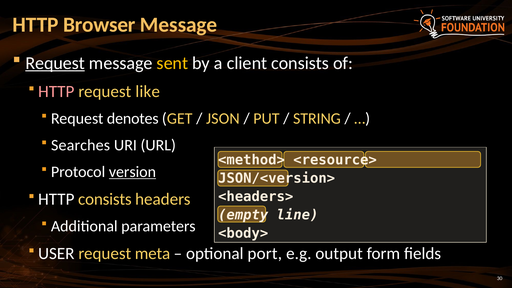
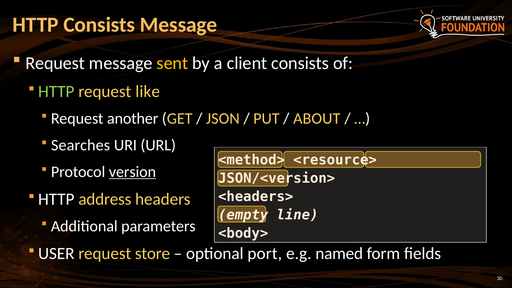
HTTP Browser: Browser -> Consists (99, 25)
Request underline: present -> none (55, 63)
HTTP colour: pink -> light green (56, 92)
denotes: denotes -> another (133, 119)
STRING: STRING -> ABOUT (317, 119)
HTTP consists: consists -> address (105, 199)
meta: meta -> store (153, 254)
output: output -> named (339, 254)
